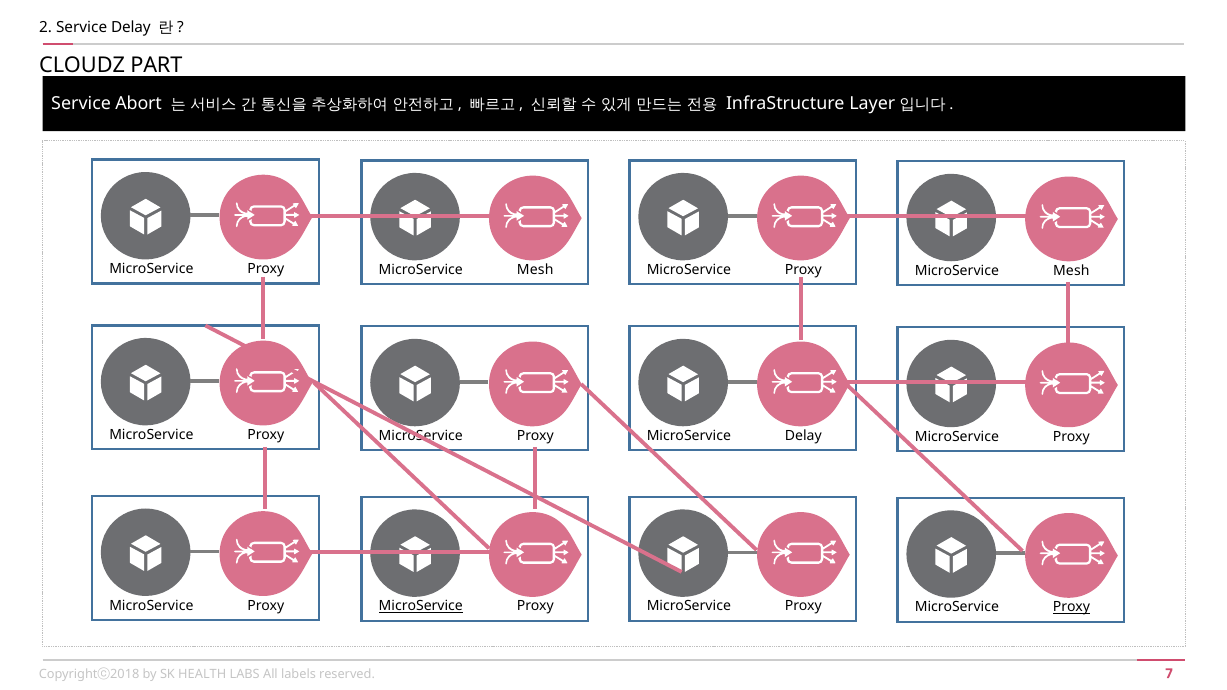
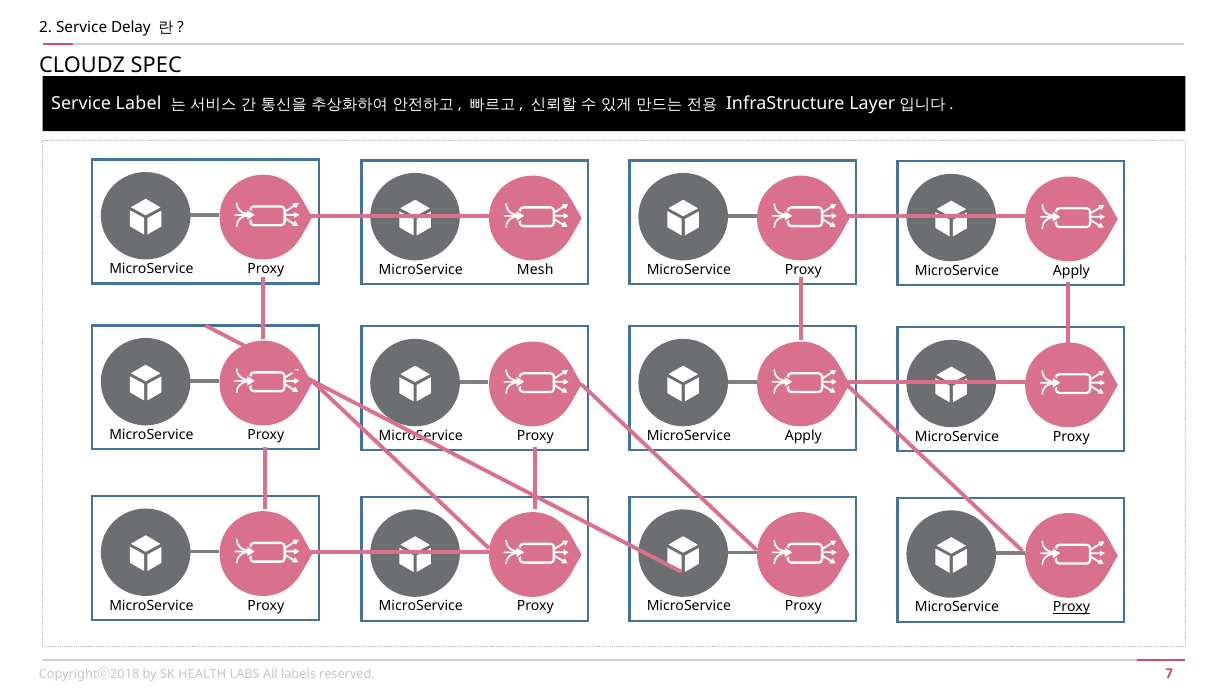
PART: PART -> SPEC (156, 65)
Abort: Abort -> Label (138, 104)
Mesh: Mesh -> Apply (1071, 271)
Delay: Delay -> Apply (803, 436)
MicroService underline: present -> none (421, 606)
